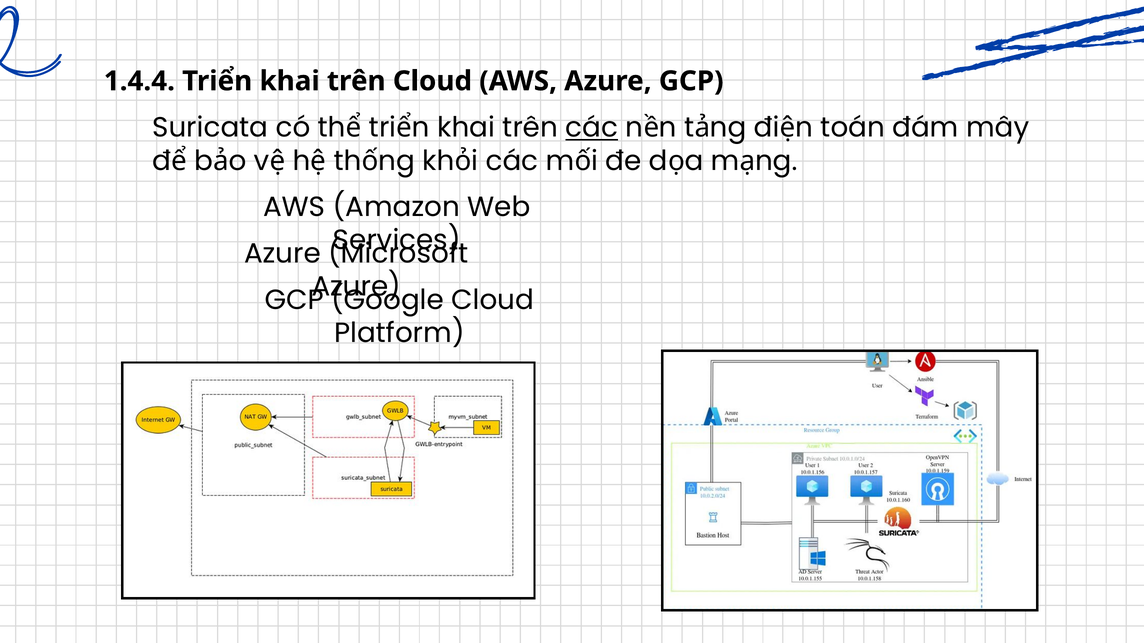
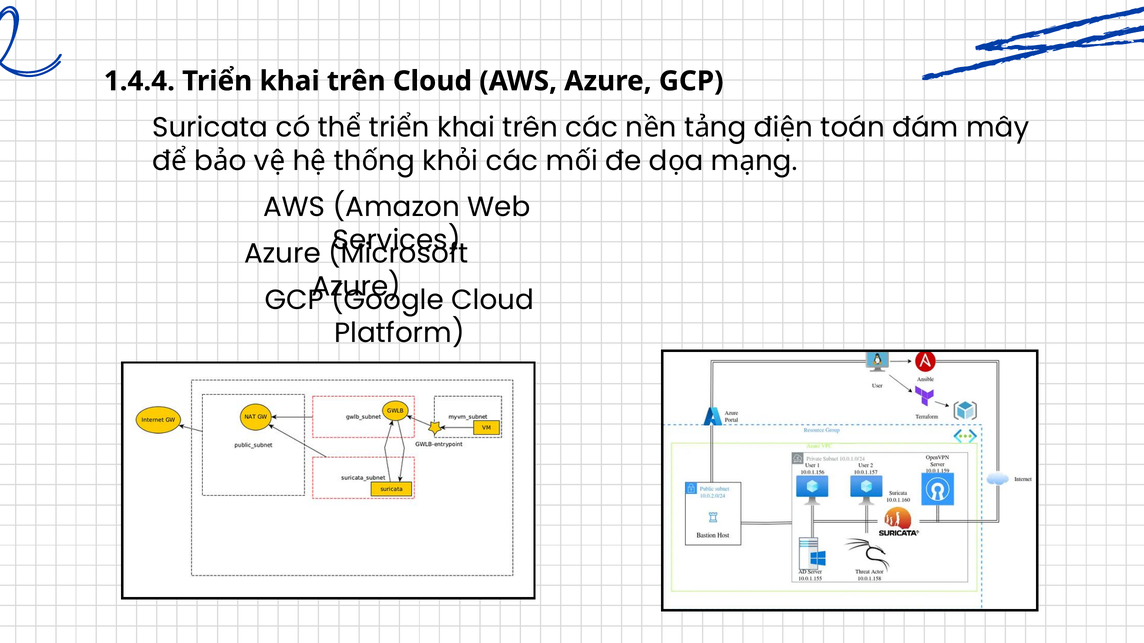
các underline: present -> none (592, 128)
